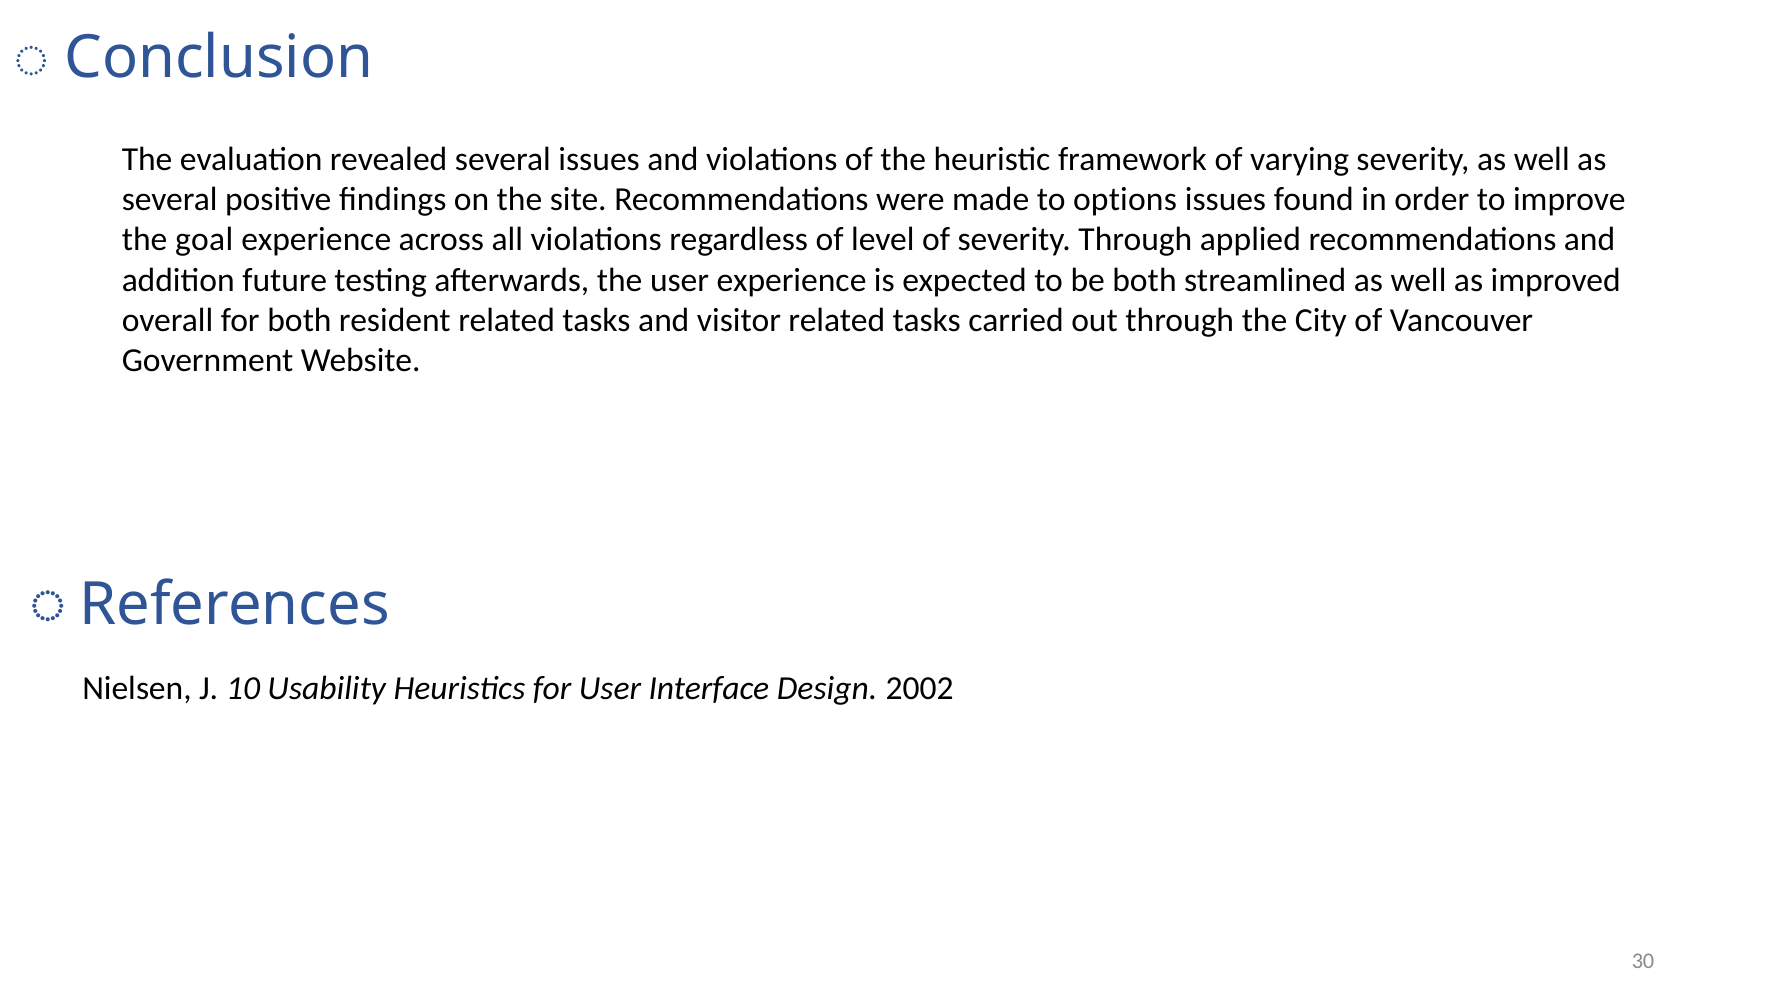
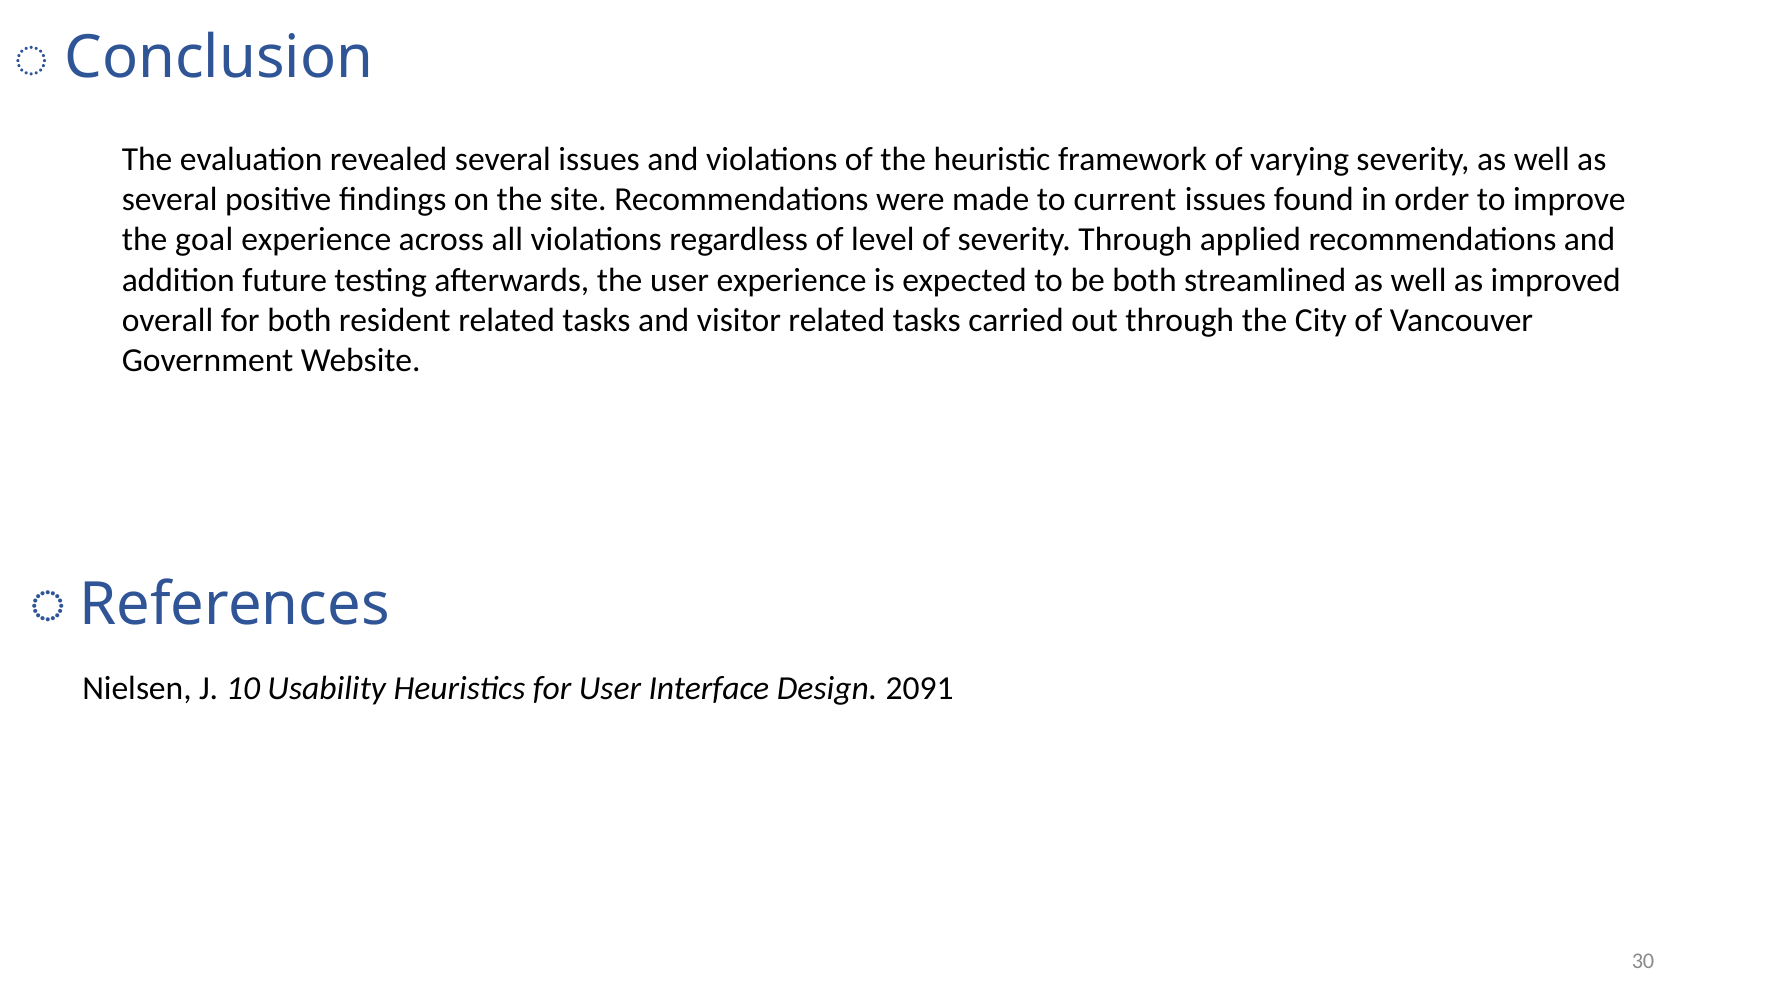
options: options -> current (1125, 200)
2002: 2002 -> 2091 (920, 688)
